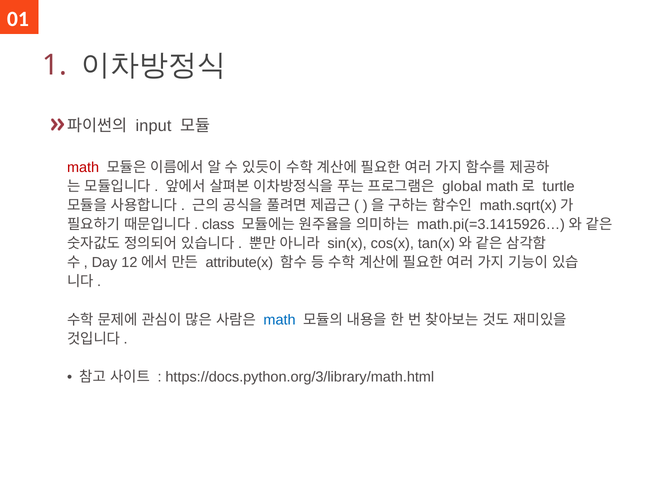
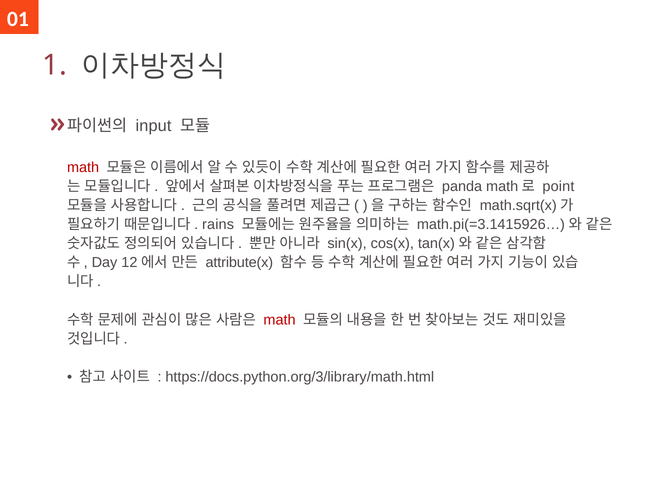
global: global -> panda (462, 186)
turtle: turtle -> point (558, 186)
class: class -> rains (218, 225)
math colour: blue -> red (280, 320)
